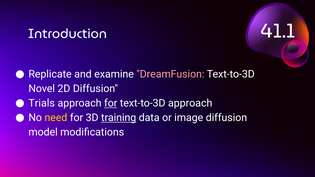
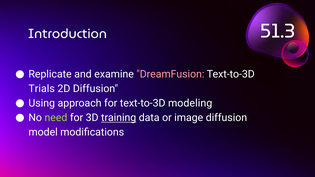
41.1: 41.1 -> 51.3 (278, 31)
Novel: Novel -> Trials (42, 89)
Trials: Trials -> Using (42, 103)
for underline: present -> none (111, 103)
text-to-3D approach: approach -> modeling (190, 103)
need colour: yellow -> light green (56, 118)
